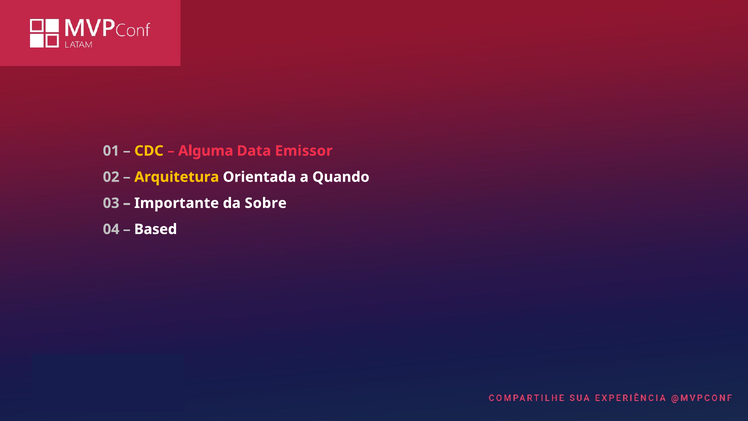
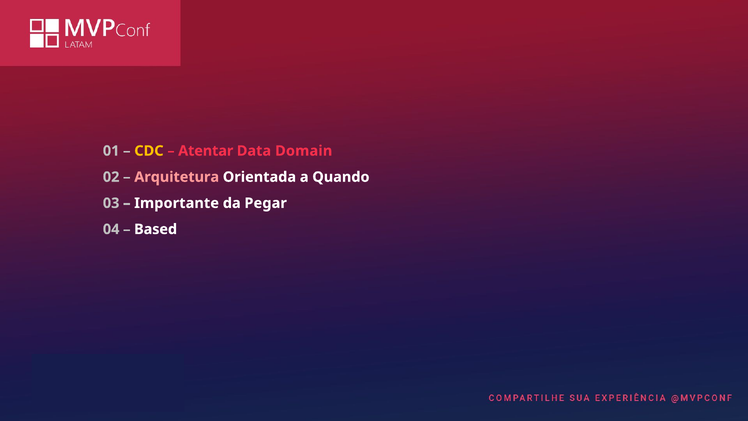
Alguma: Alguma -> Atentar (206, 151)
Emissor: Emissor -> Domain (304, 151)
Arquitetura colour: yellow -> pink (177, 177)
Sobre: Sobre -> Pegar (266, 203)
